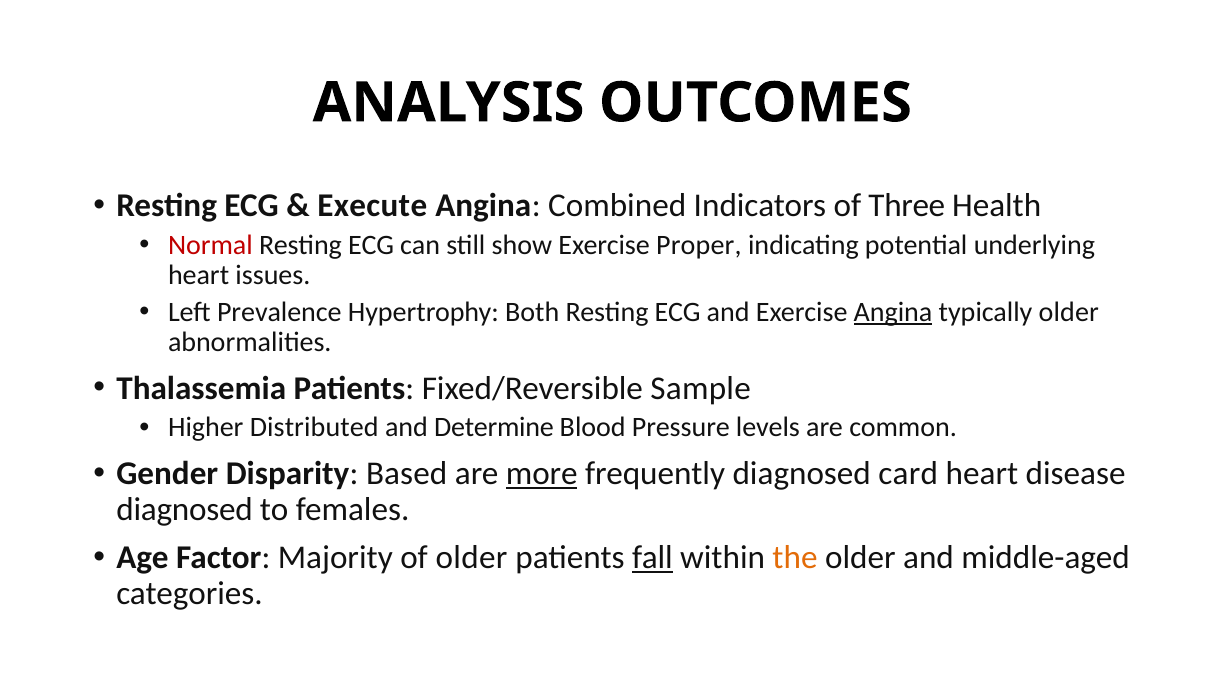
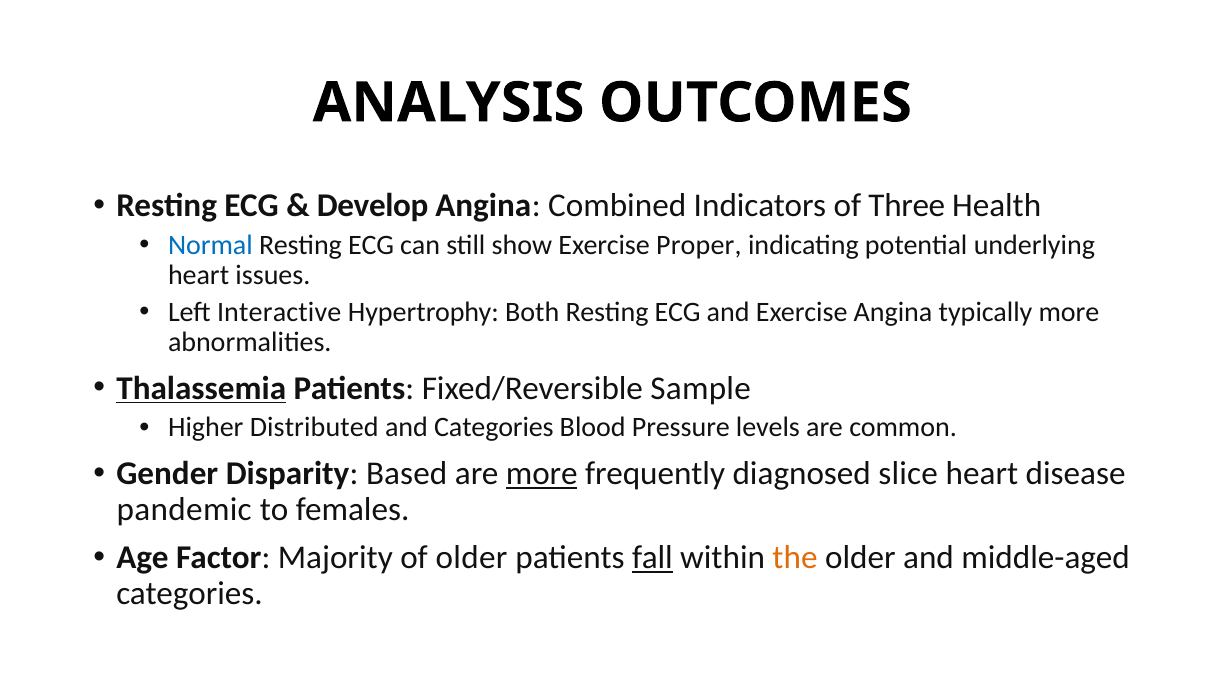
Execute: Execute -> Develop (373, 206)
Normal colour: red -> blue (210, 245)
Prevalence: Prevalence -> Interactive (279, 312)
Angina underline: present -> none (893, 312)
typically older: older -> more (1069, 312)
Thalassemia underline: none -> present (201, 388)
and Determine: Determine -> Categories (494, 428)
card: card -> slice (908, 474)
diagnosed: diagnosed -> pandemic (184, 509)
